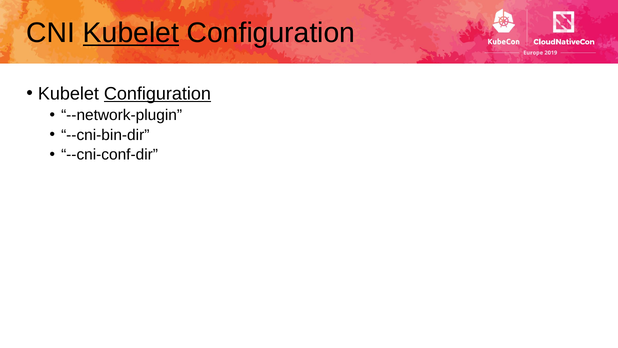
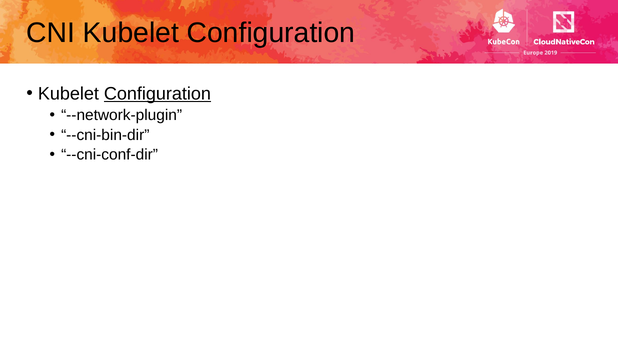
Kubelet underline: present -> none (131, 33)
